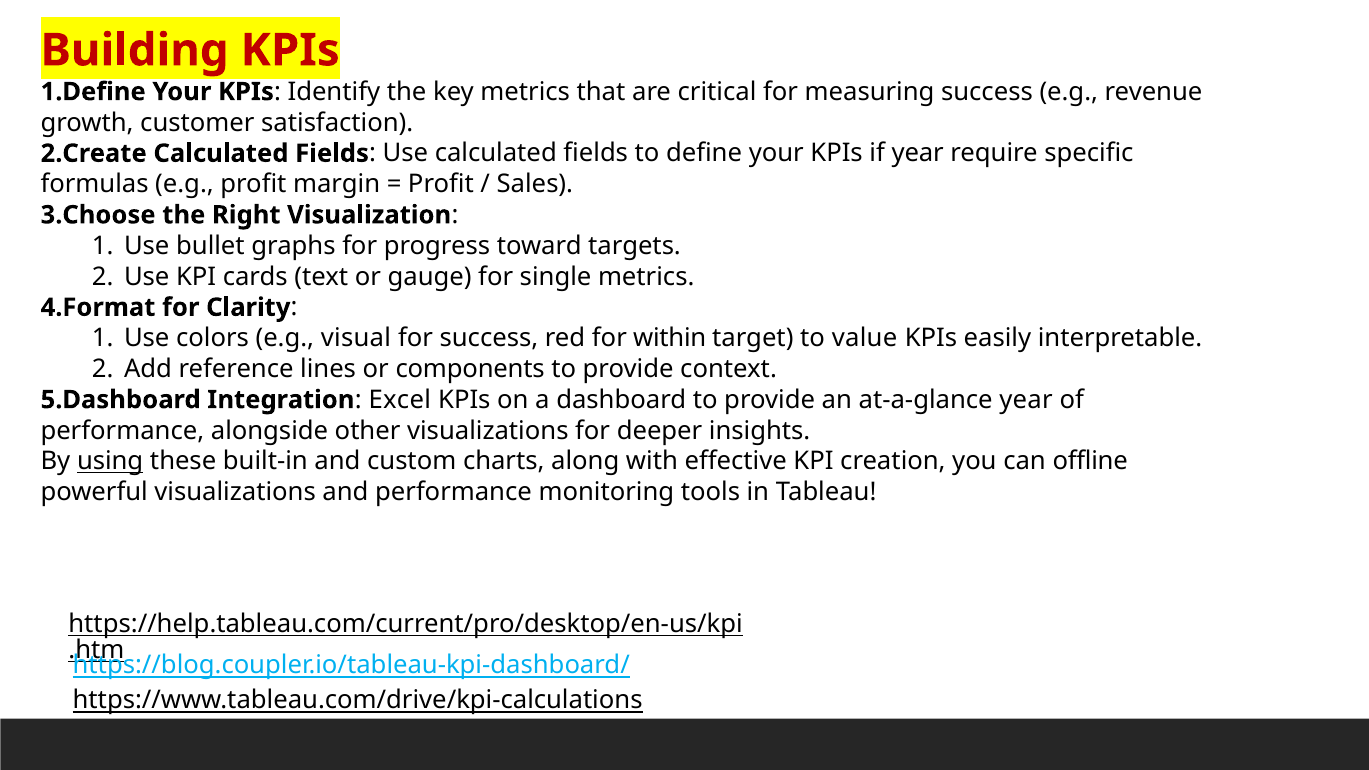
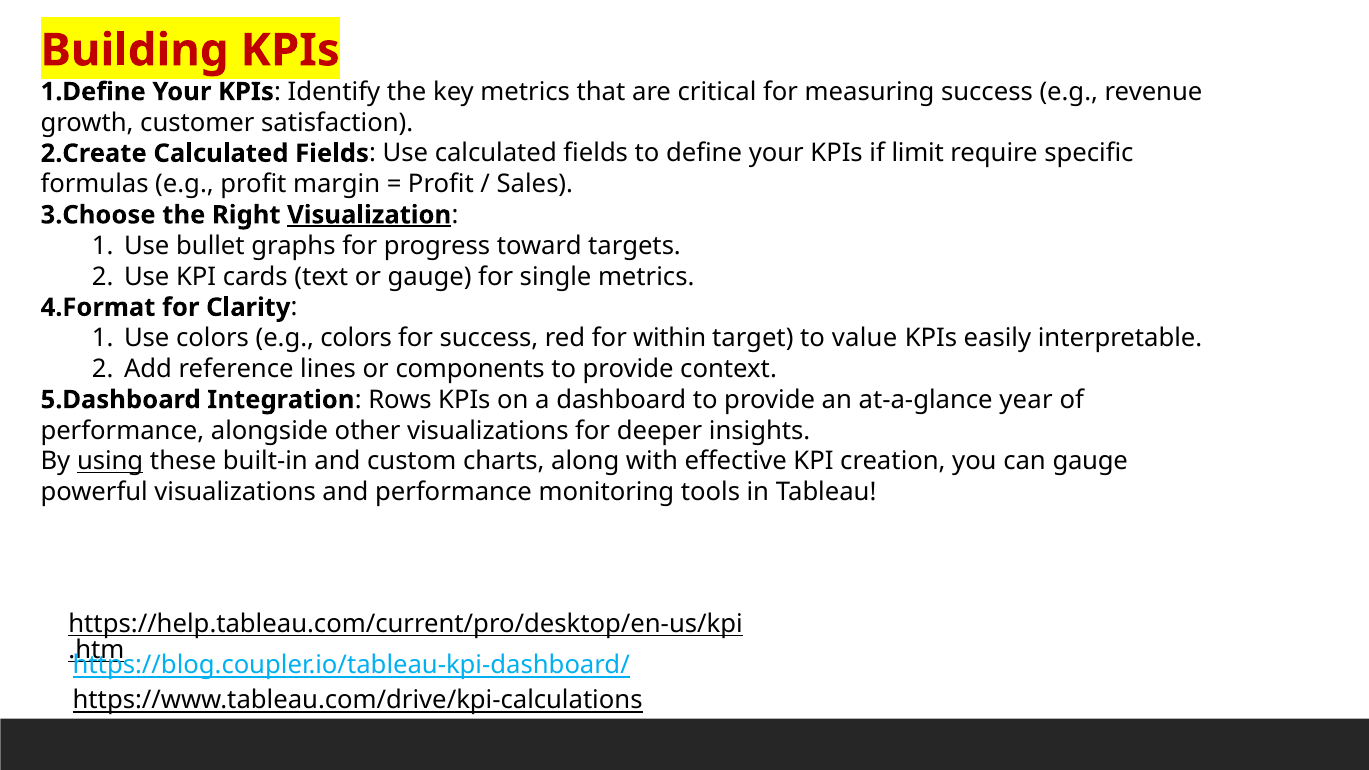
if year: year -> limit (918, 153)
Visualization underline: none -> present (369, 215)
e.g visual: visual -> colors (356, 338)
Excel: Excel -> Rows (400, 400)
can offline: offline -> gauge (1090, 461)
